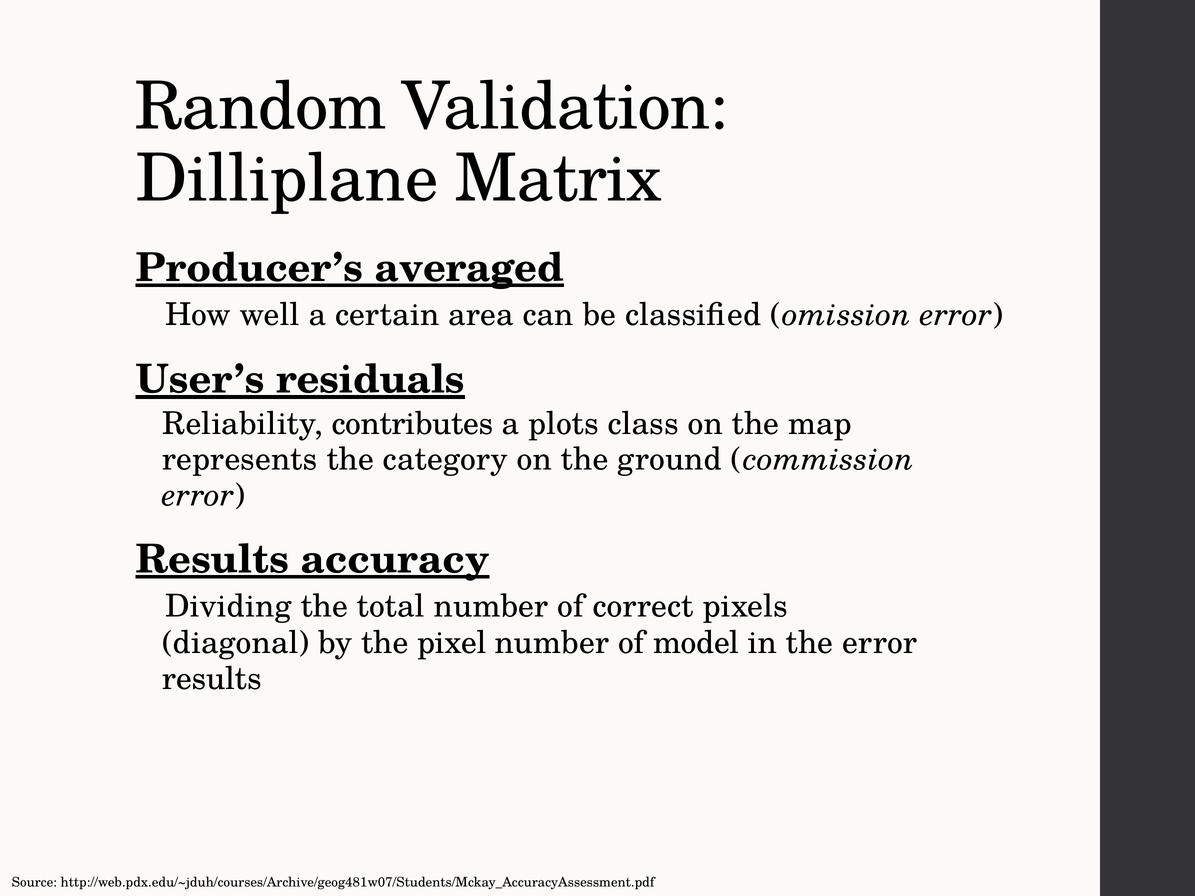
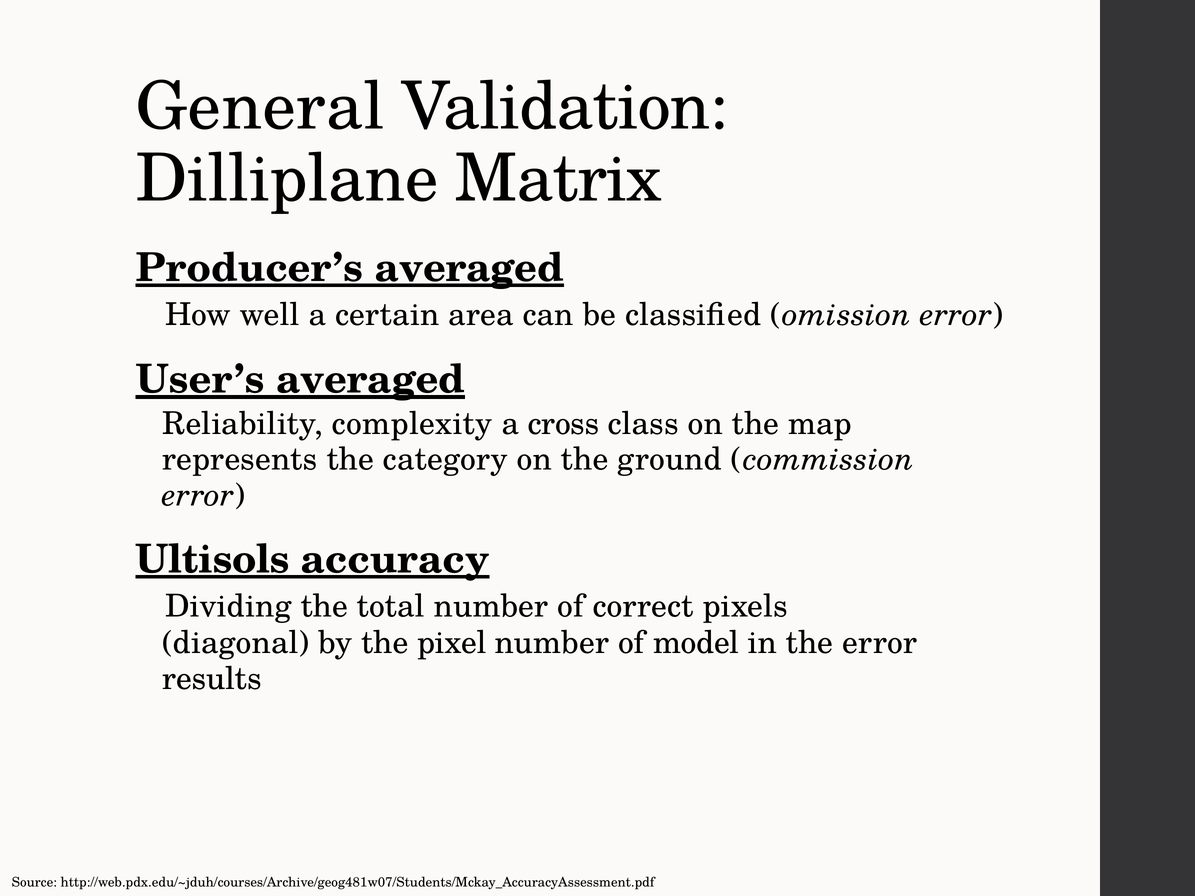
Random: Random -> General (260, 107)
User’s residuals: residuals -> averaged (370, 380)
contributes: contributes -> complexity (412, 424)
plots: plots -> cross (563, 424)
Results: Results -> Ultisols (213, 560)
